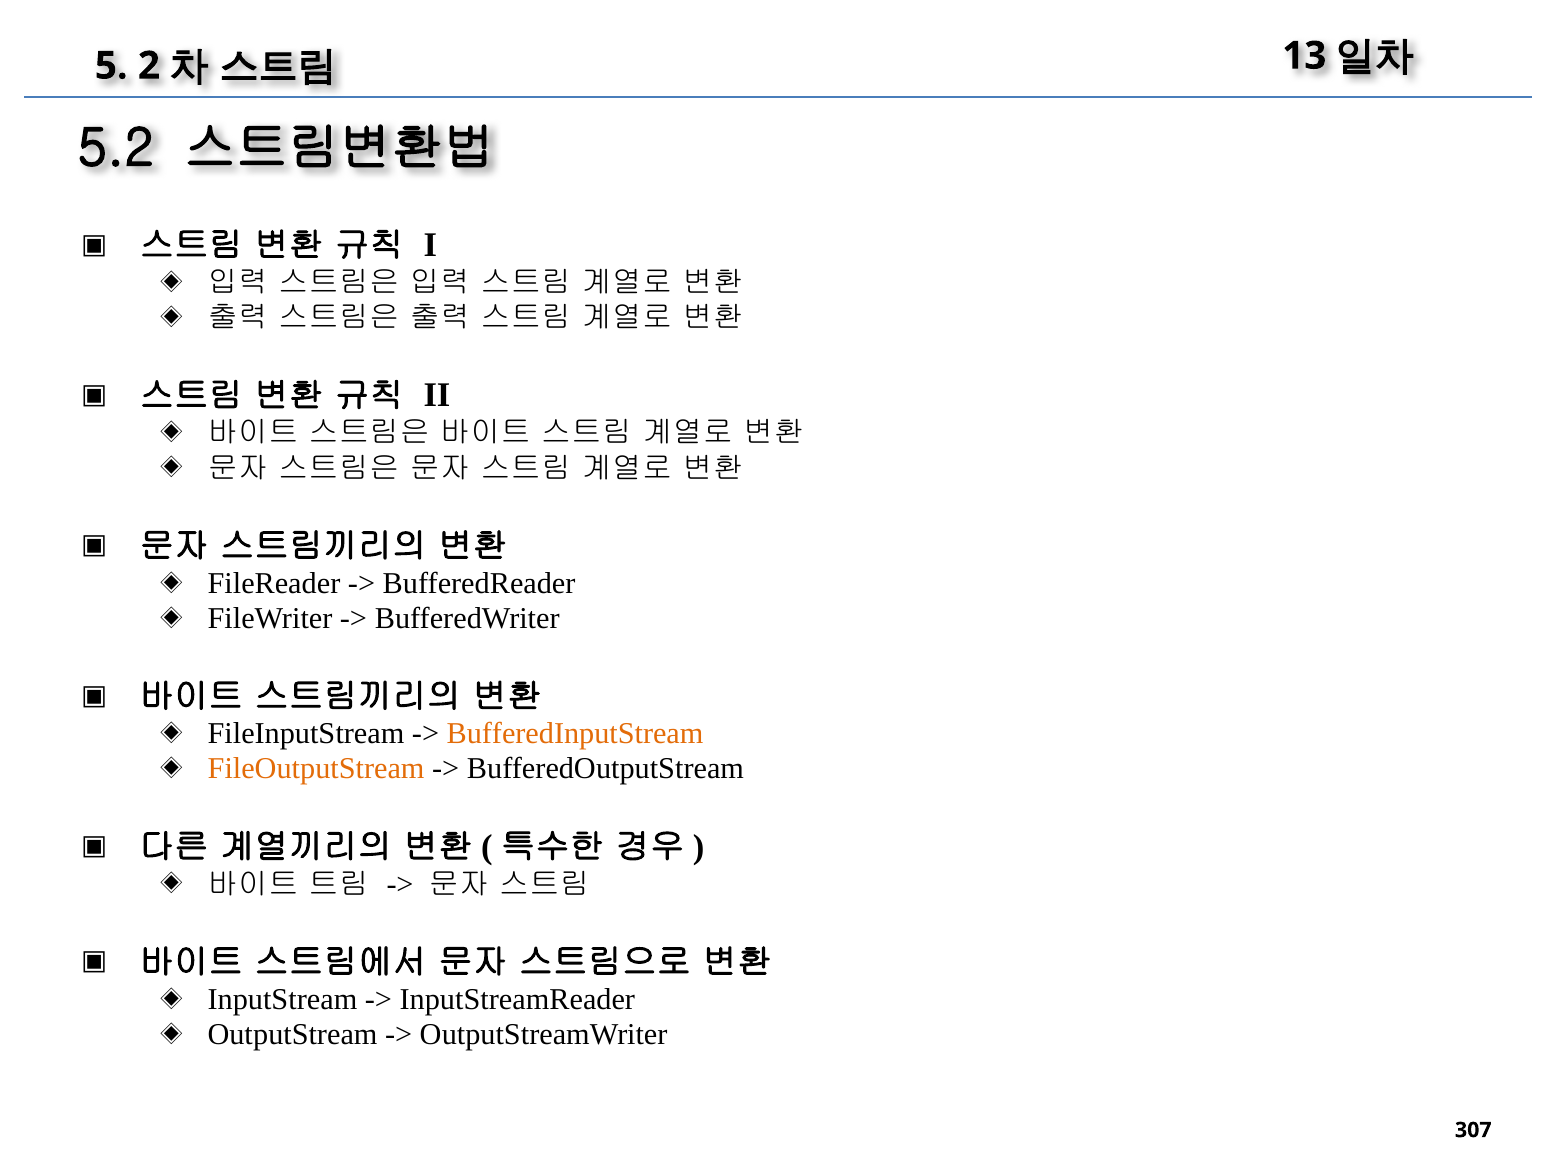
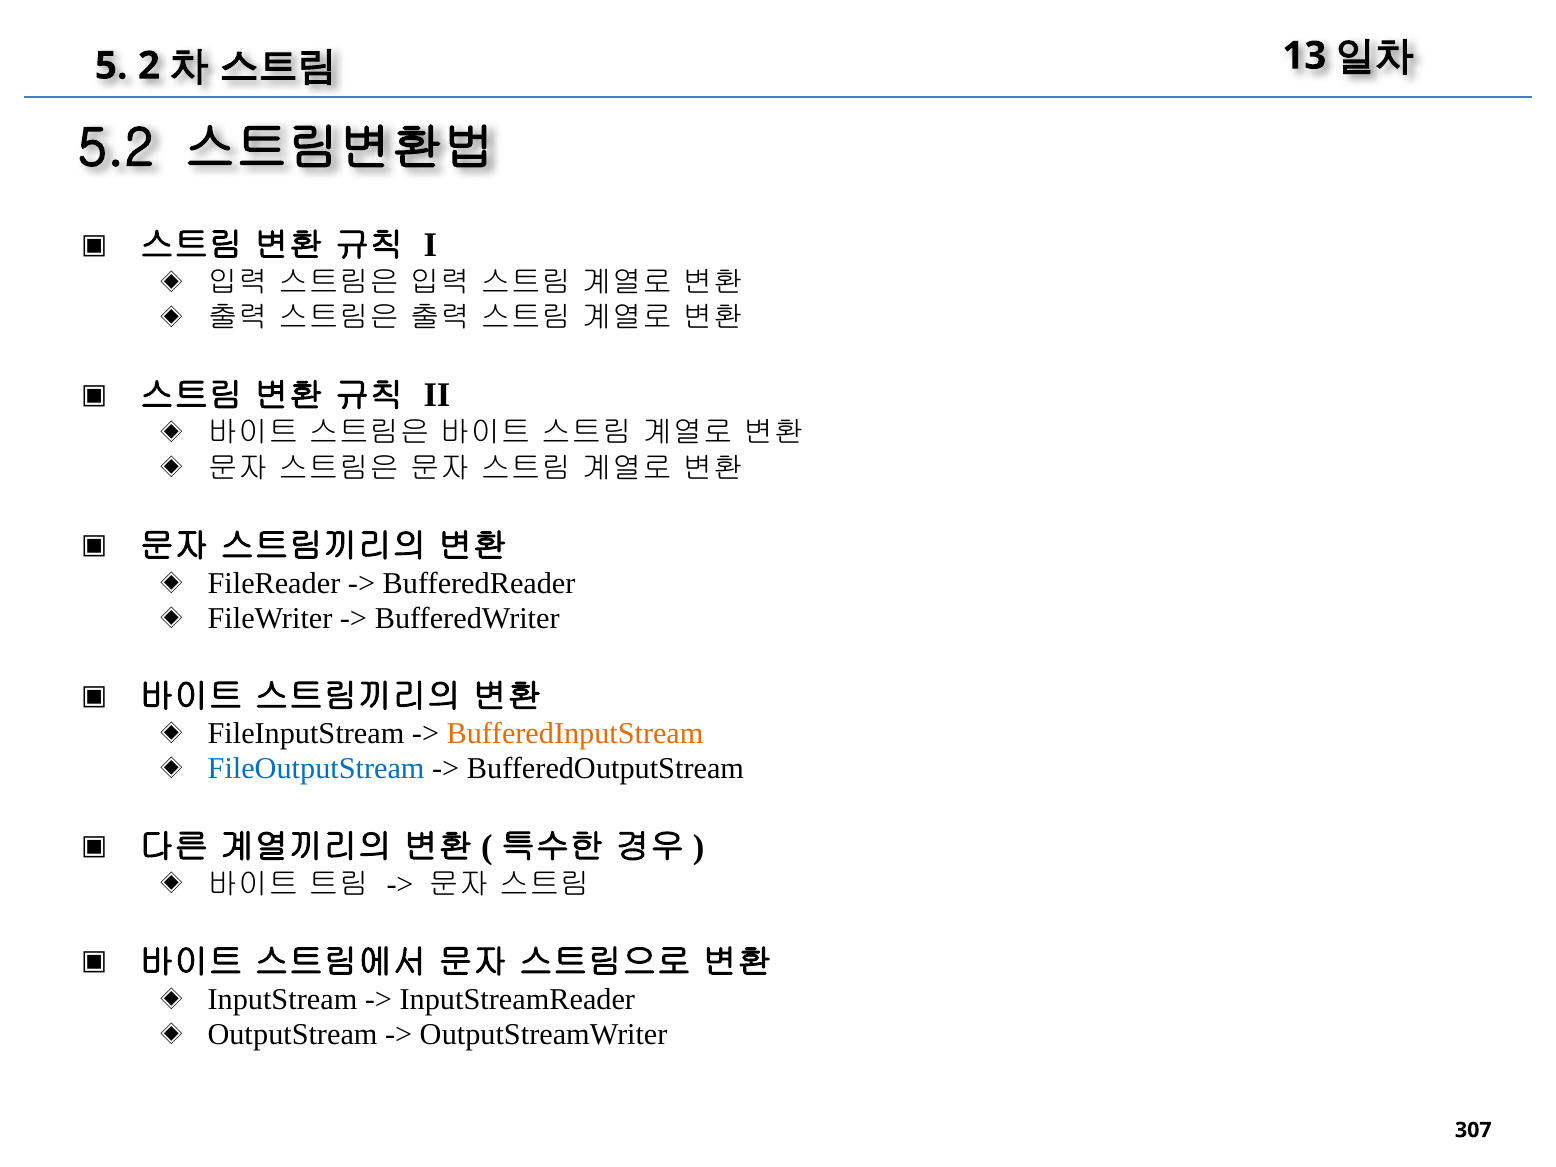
FileOutputStream colour: orange -> blue (316, 769)
